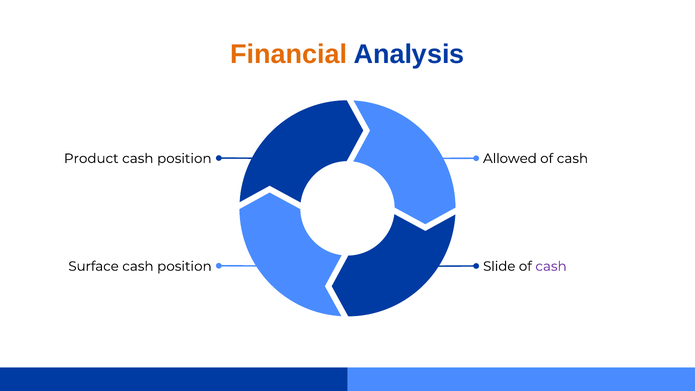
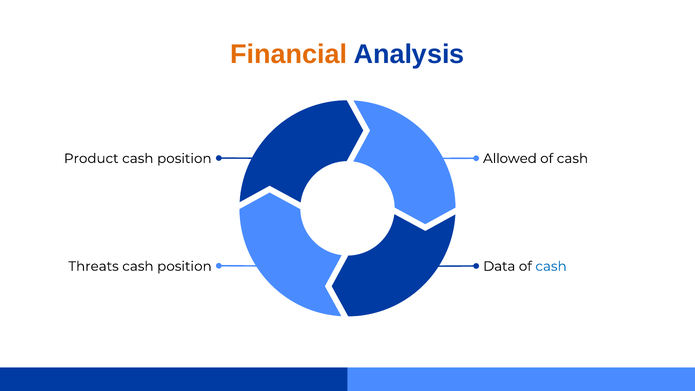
Surface: Surface -> Threats (94, 266)
Slide: Slide -> Data (499, 266)
cash colour: purple -> blue (551, 266)
